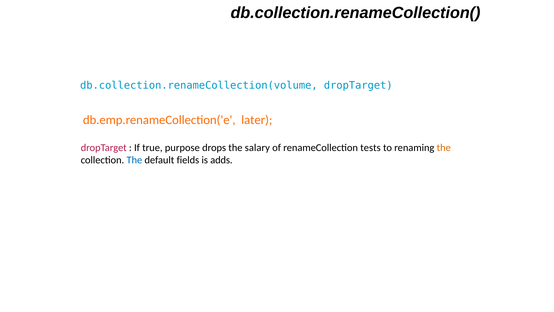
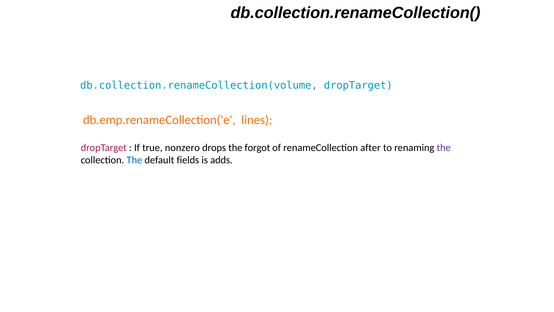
later: later -> lines (257, 120)
purpose: purpose -> nonzero (182, 148)
salary: salary -> forgot (257, 148)
tests: tests -> after (370, 148)
the colour: orange -> purple (444, 148)
